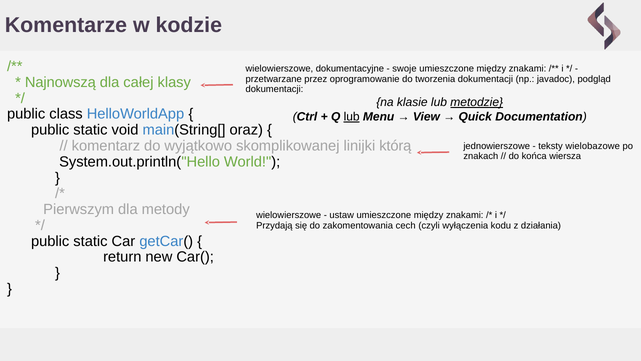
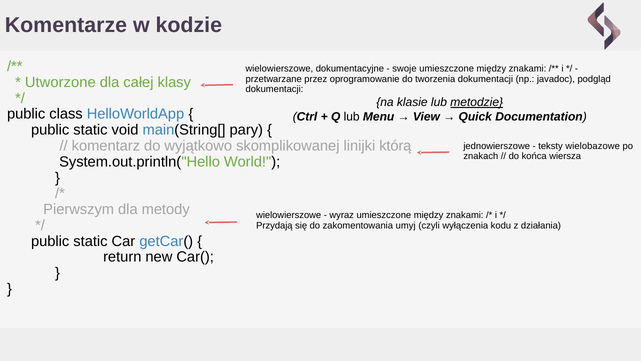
Najnowszą: Najnowszą -> Utworzone (60, 82)
lub underline: present -> none (352, 117)
oraz: oraz -> pary (246, 130)
ustaw: ustaw -> wyraz (342, 215)
cech: cech -> umyj (406, 225)
